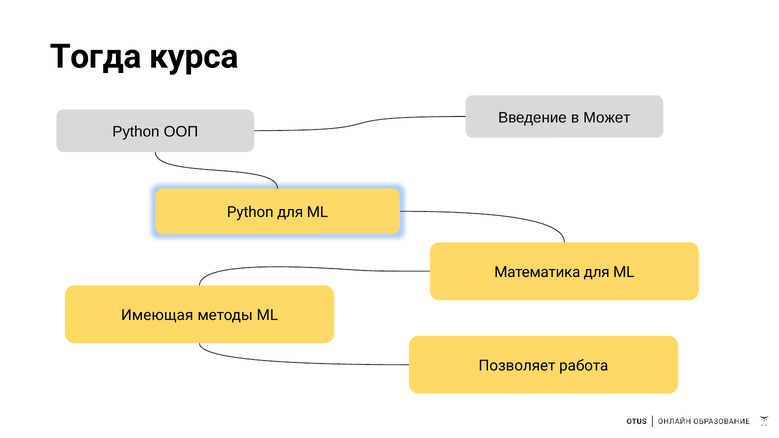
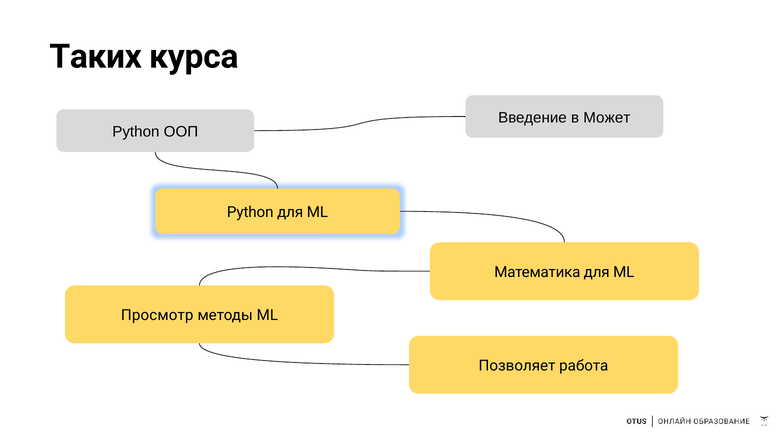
Тогда: Тогда -> Таких (96, 57)
Имеющая: Имеющая -> Просмотр (157, 316)
